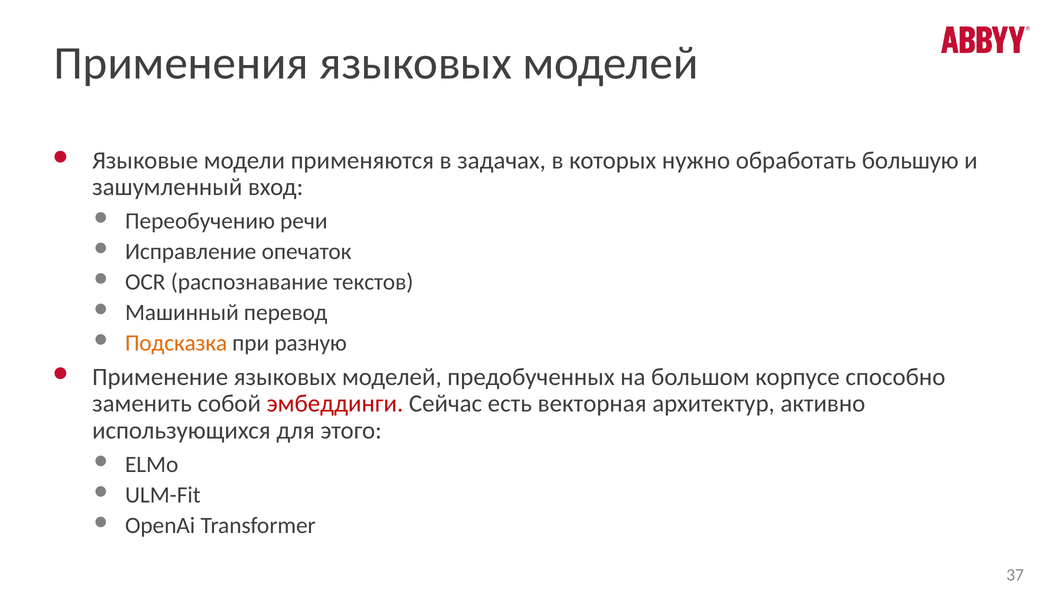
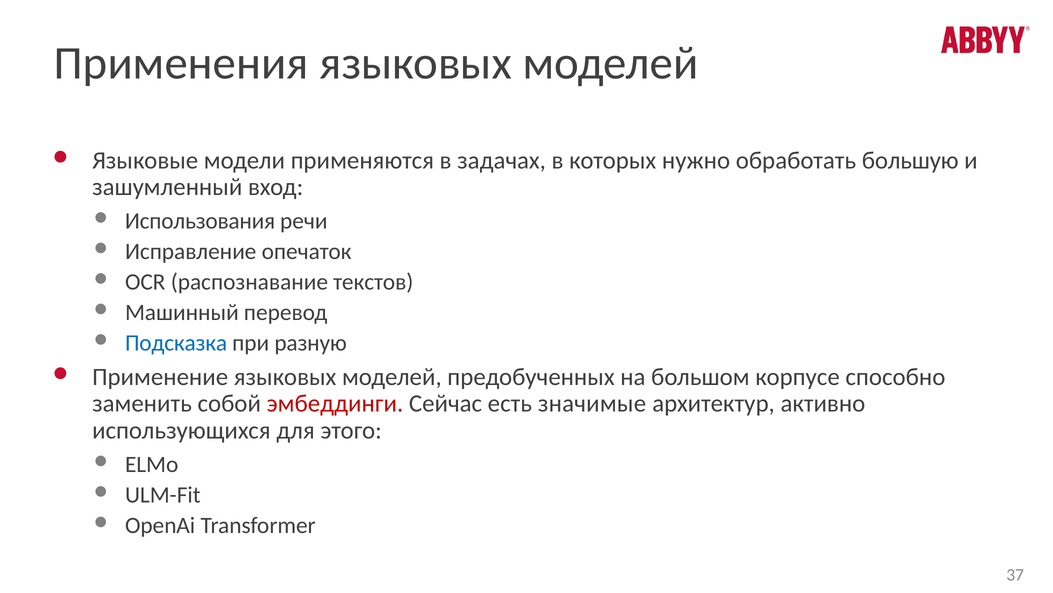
Переобучению: Переобучению -> Использования (200, 221)
Подсказка colour: orange -> blue (176, 343)
векторная: векторная -> значимые (592, 403)
